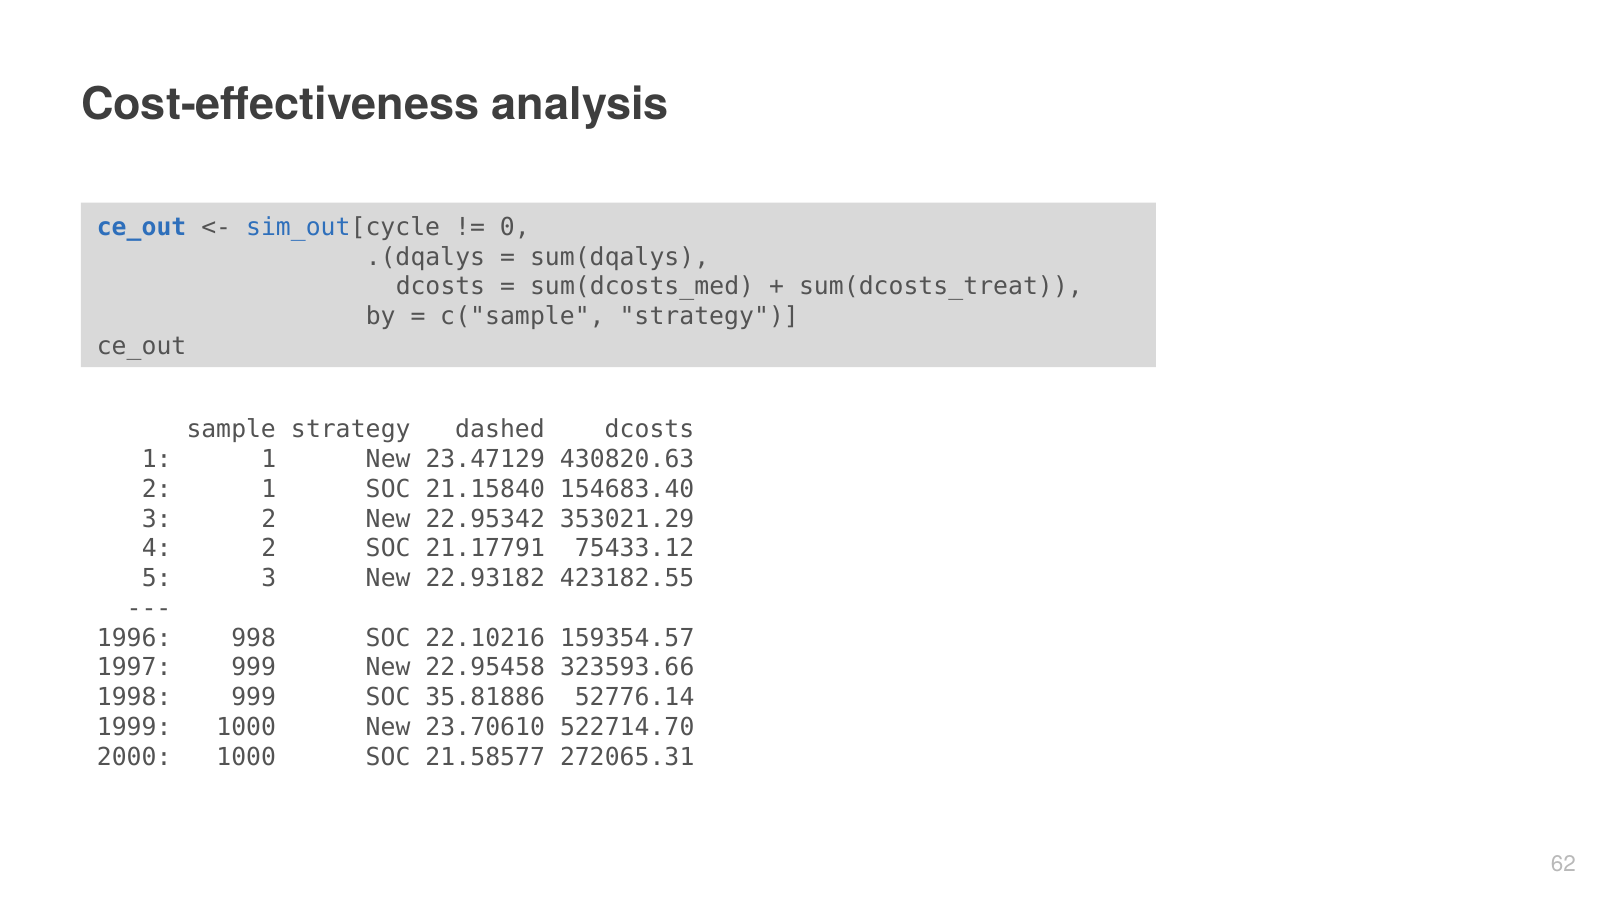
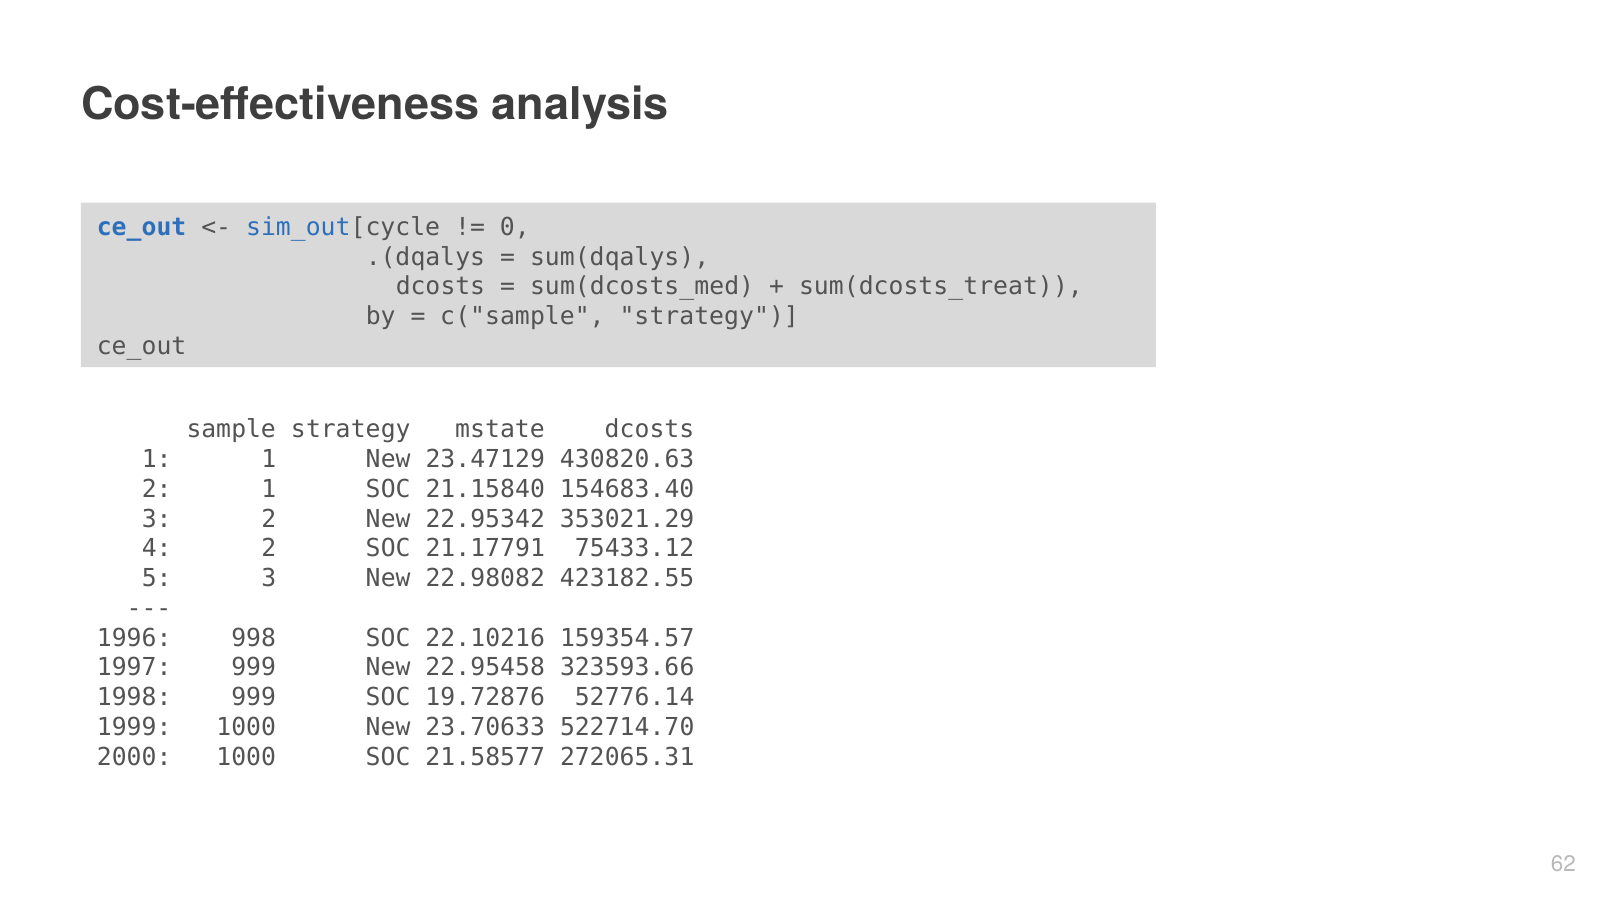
dashed: dashed -> mstate (500, 429)
22.93182: 22.93182 -> 22.98082 (485, 578)
35.81886: 35.81886 -> 19.72876 (485, 697)
23.70610: 23.70610 -> 23.70633 (485, 727)
